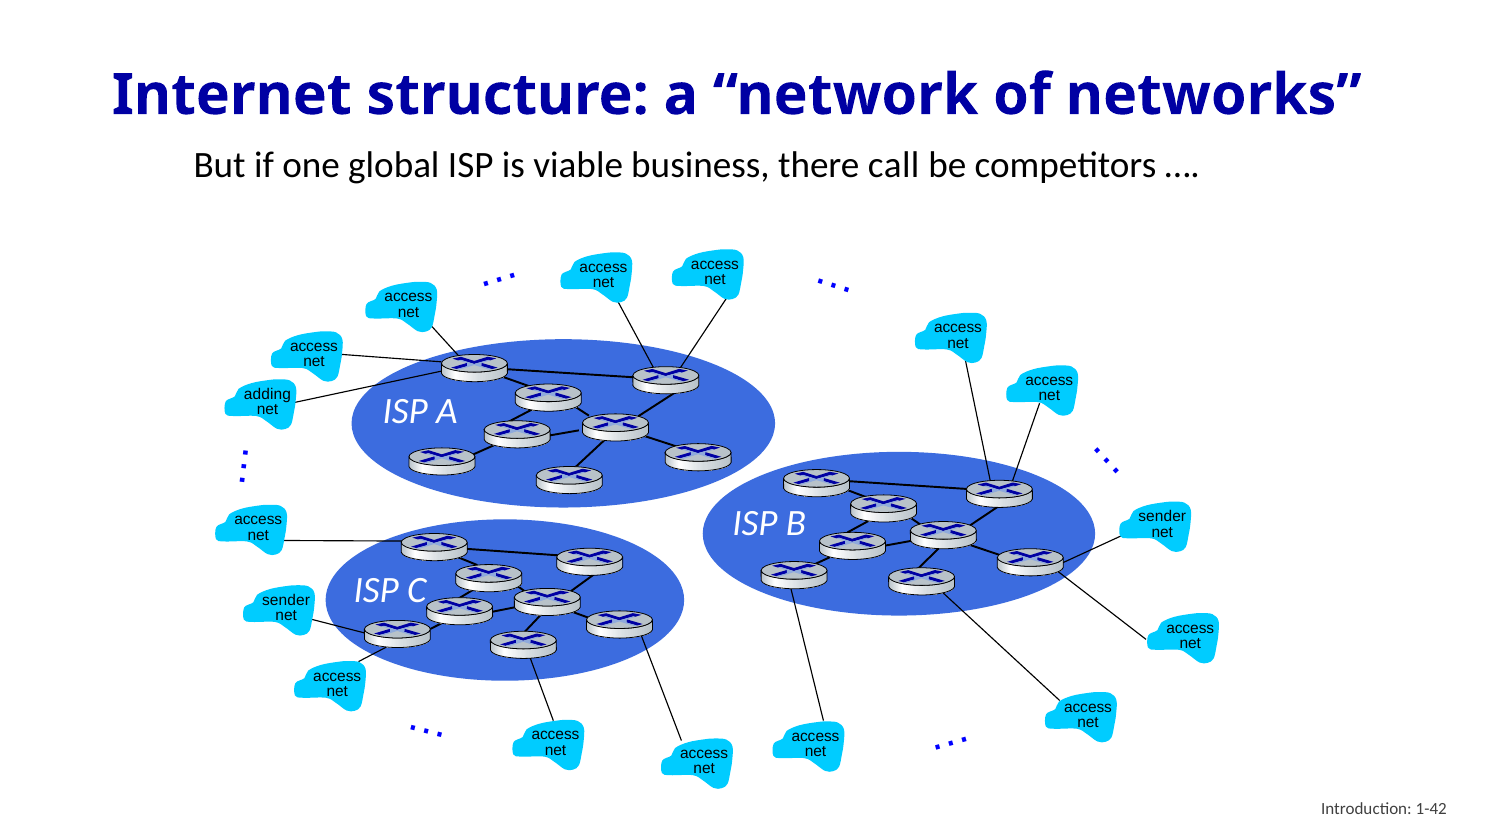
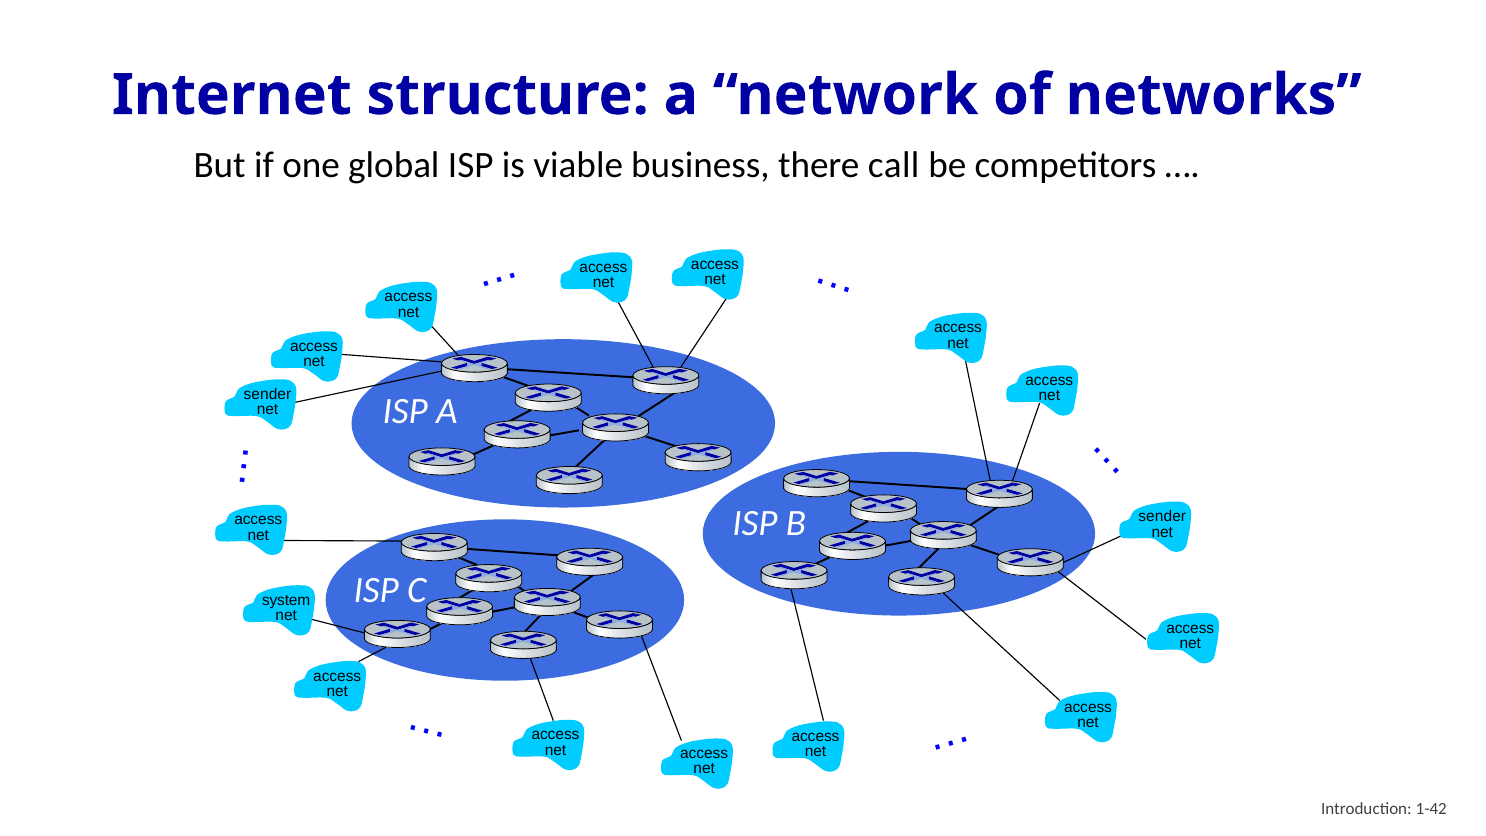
adding: adding -> sender (267, 394)
sender: sender -> system (286, 600)
